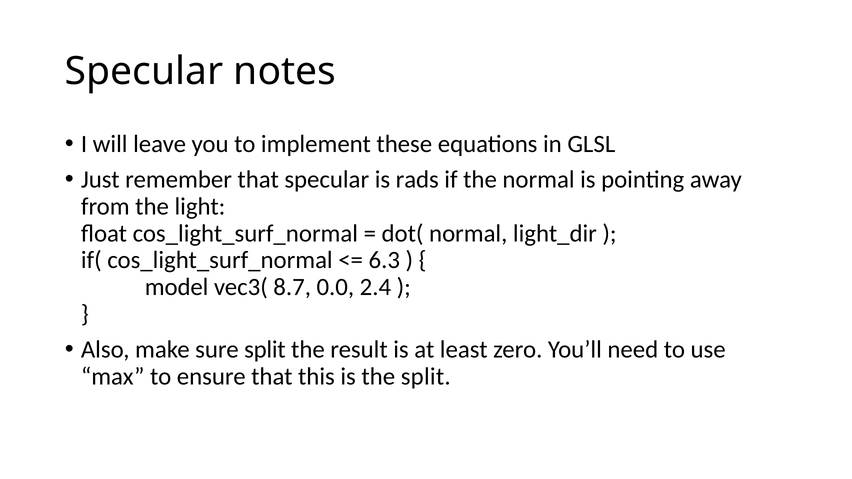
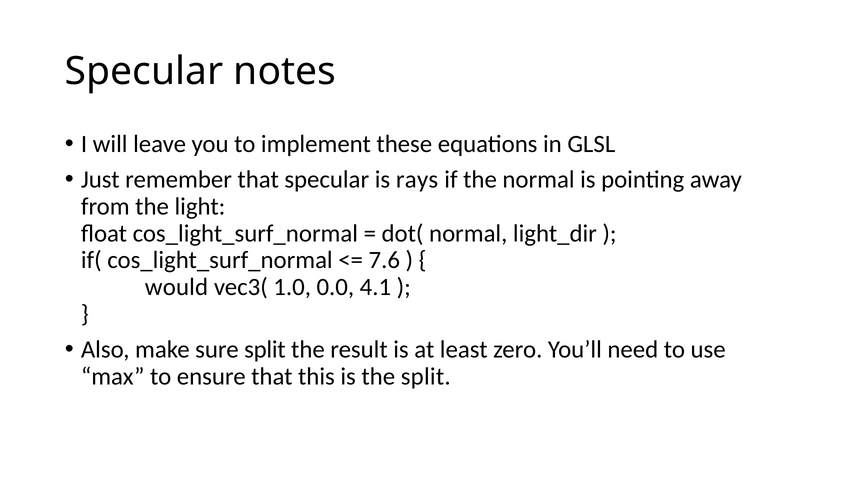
rads: rads -> rays (417, 180)
6.3: 6.3 -> 7.6 (384, 260)
model: model -> would (176, 287)
8.7: 8.7 -> 1.0 (292, 287)
2.4: 2.4 -> 4.1 (375, 287)
